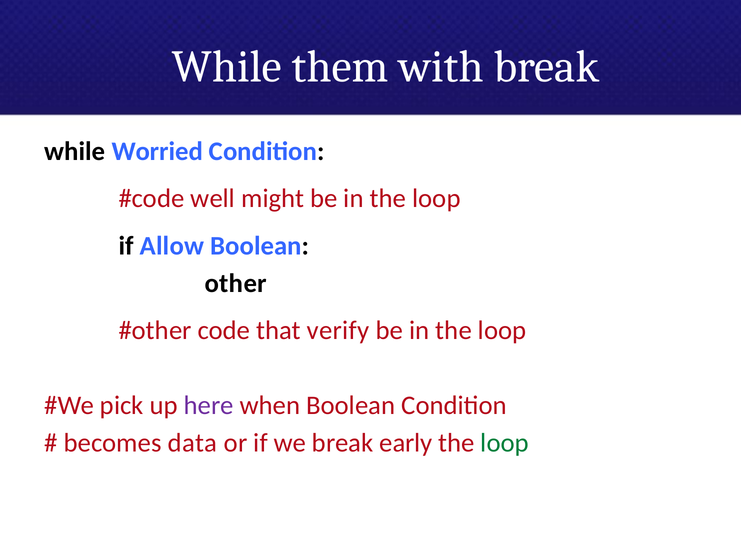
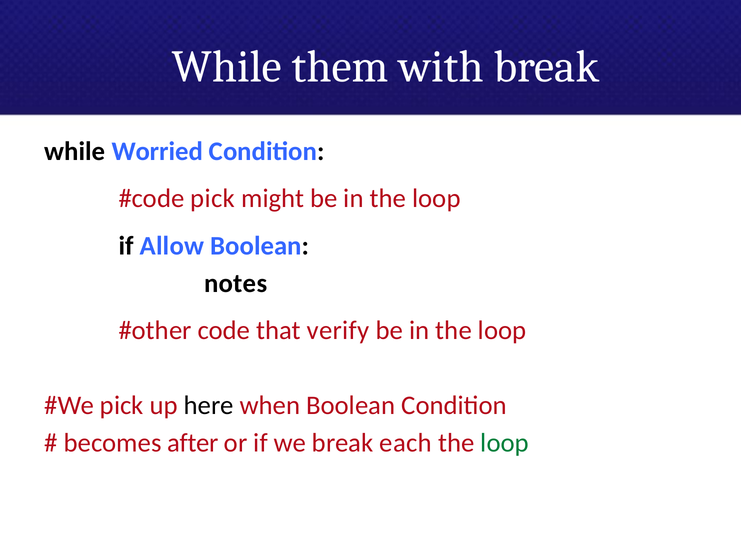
well: well -> pick (213, 199)
other: other -> notes (236, 283)
here colour: purple -> black (209, 405)
data: data -> after (193, 443)
early: early -> each (406, 443)
